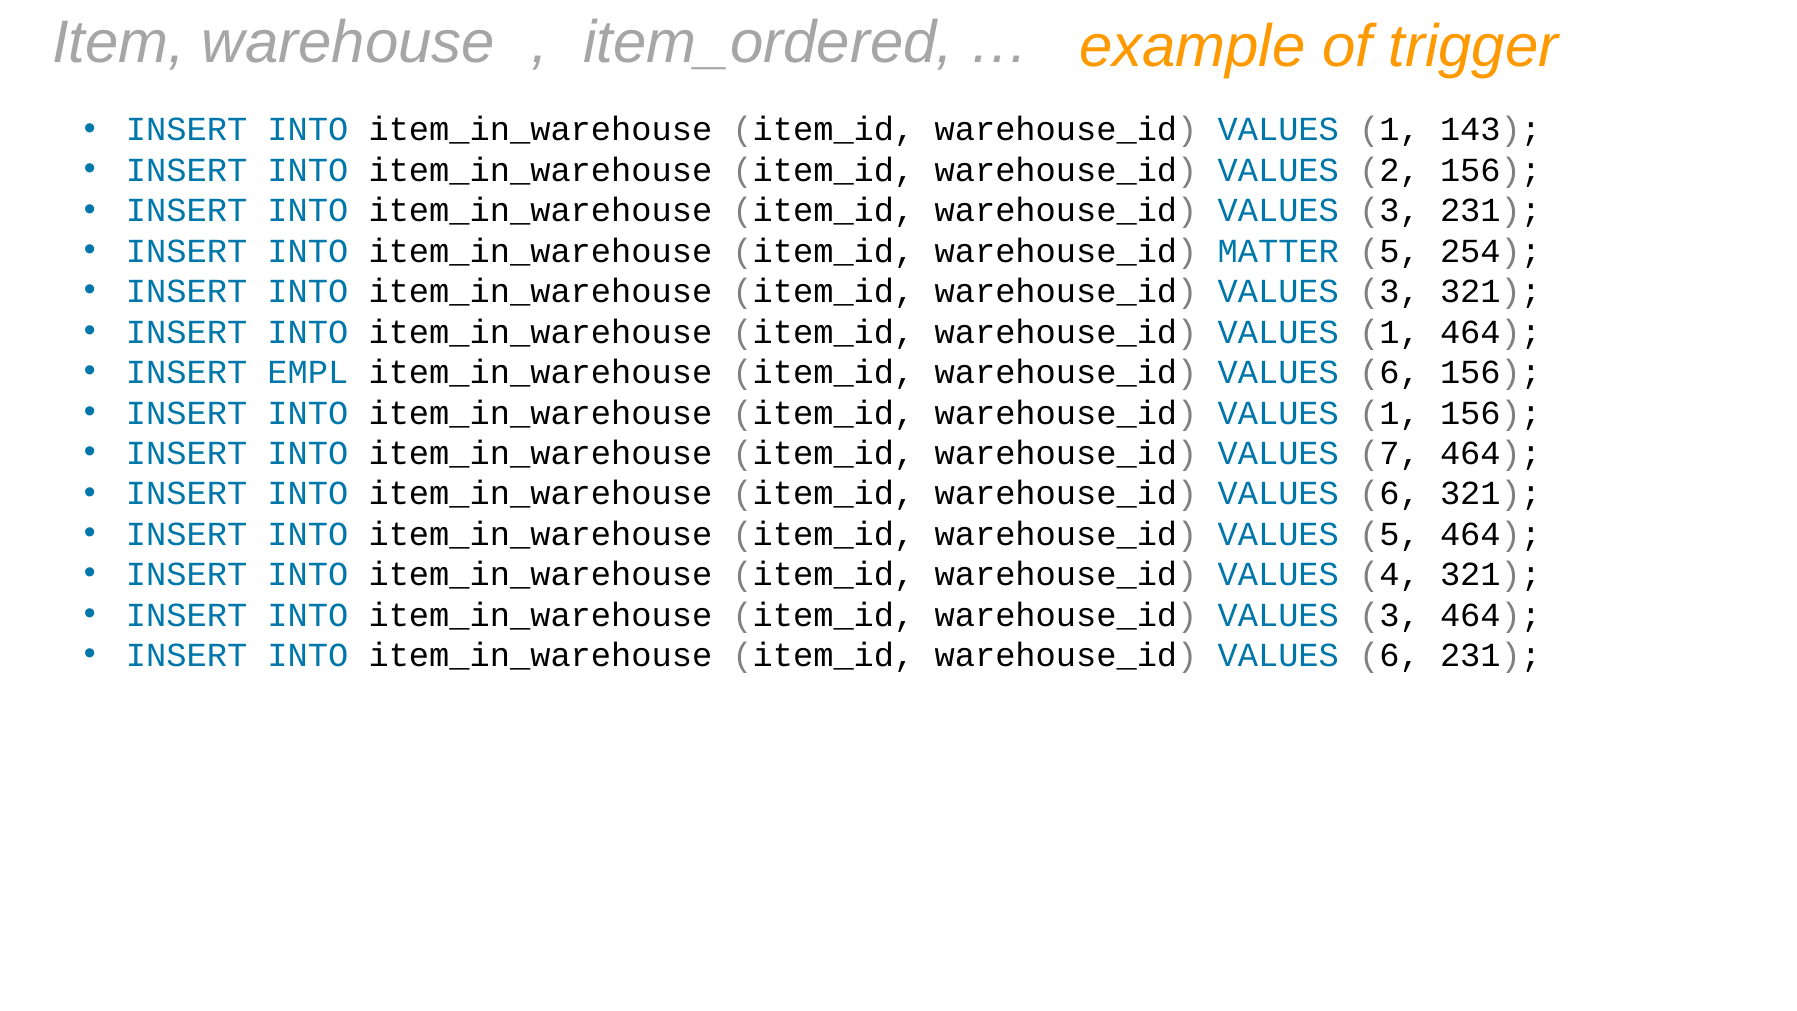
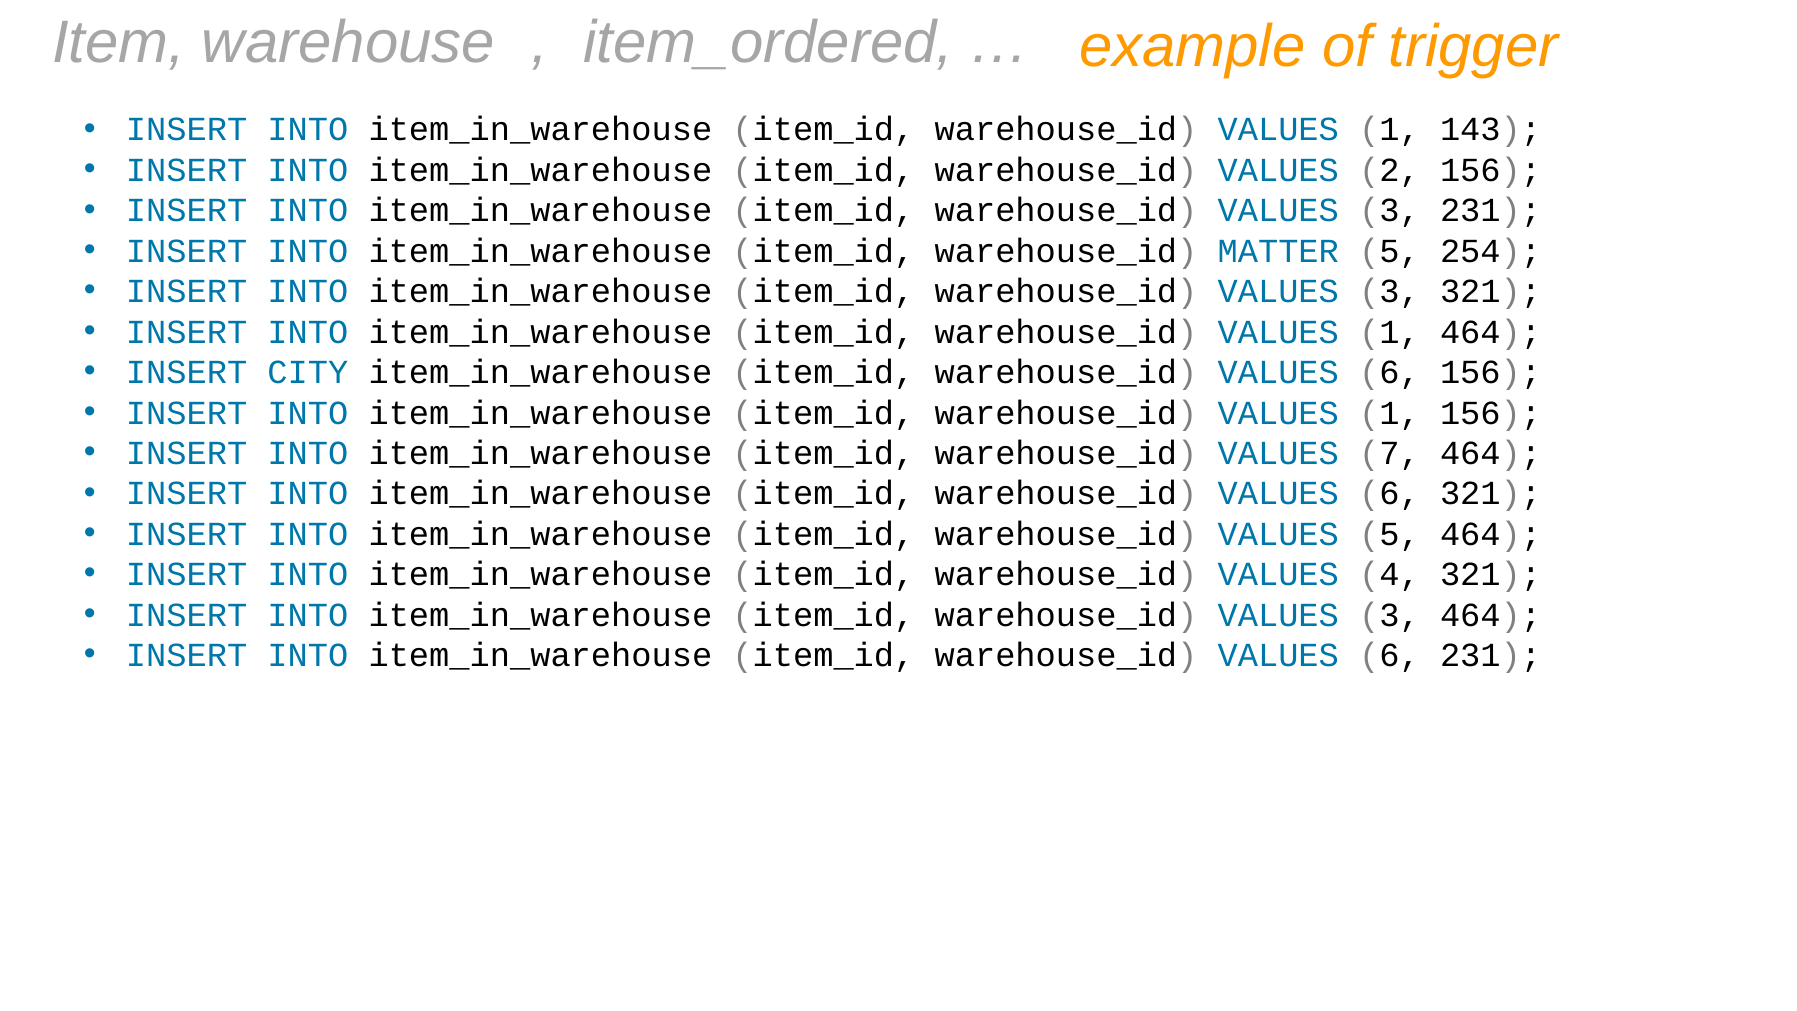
EMPL: EMPL -> CITY (308, 372)
